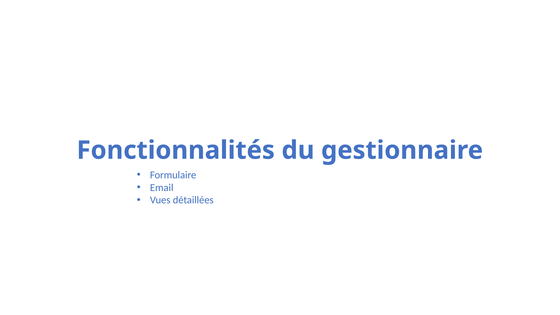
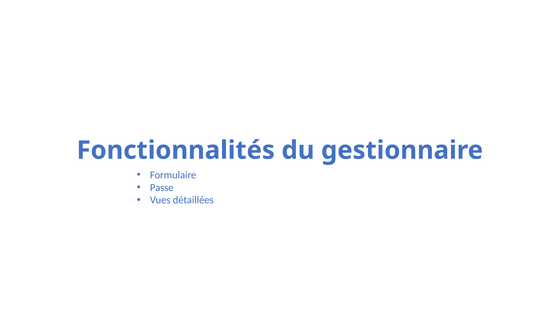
Email: Email -> Passe (162, 188)
